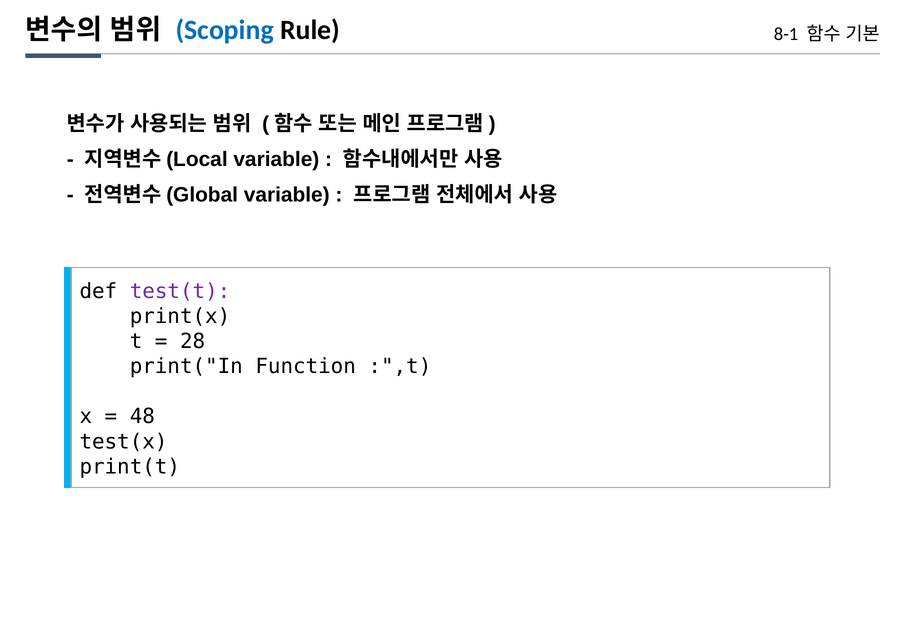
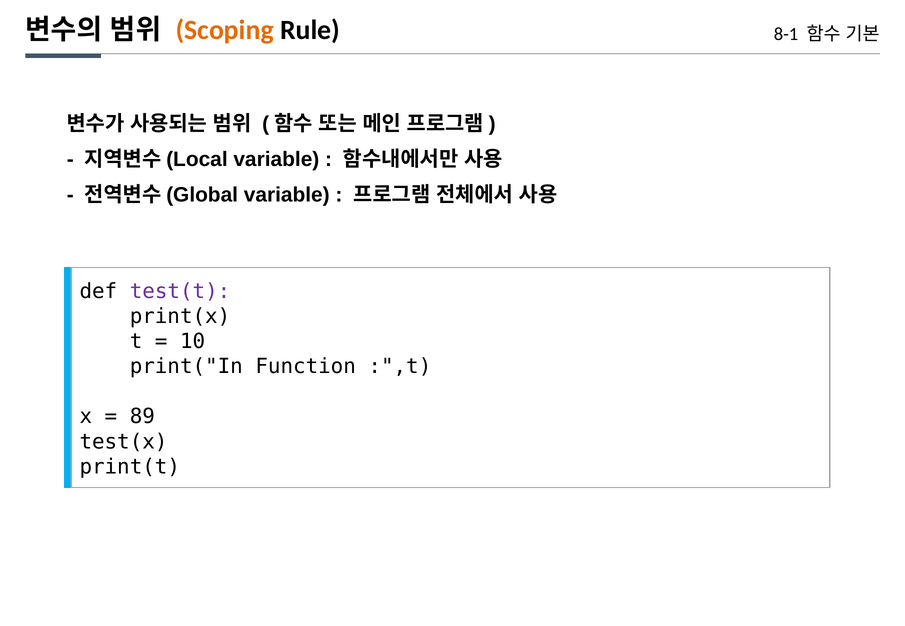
Scoping colour: blue -> orange (225, 30)
28: 28 -> 10 (193, 342)
48: 48 -> 89 (142, 417)
